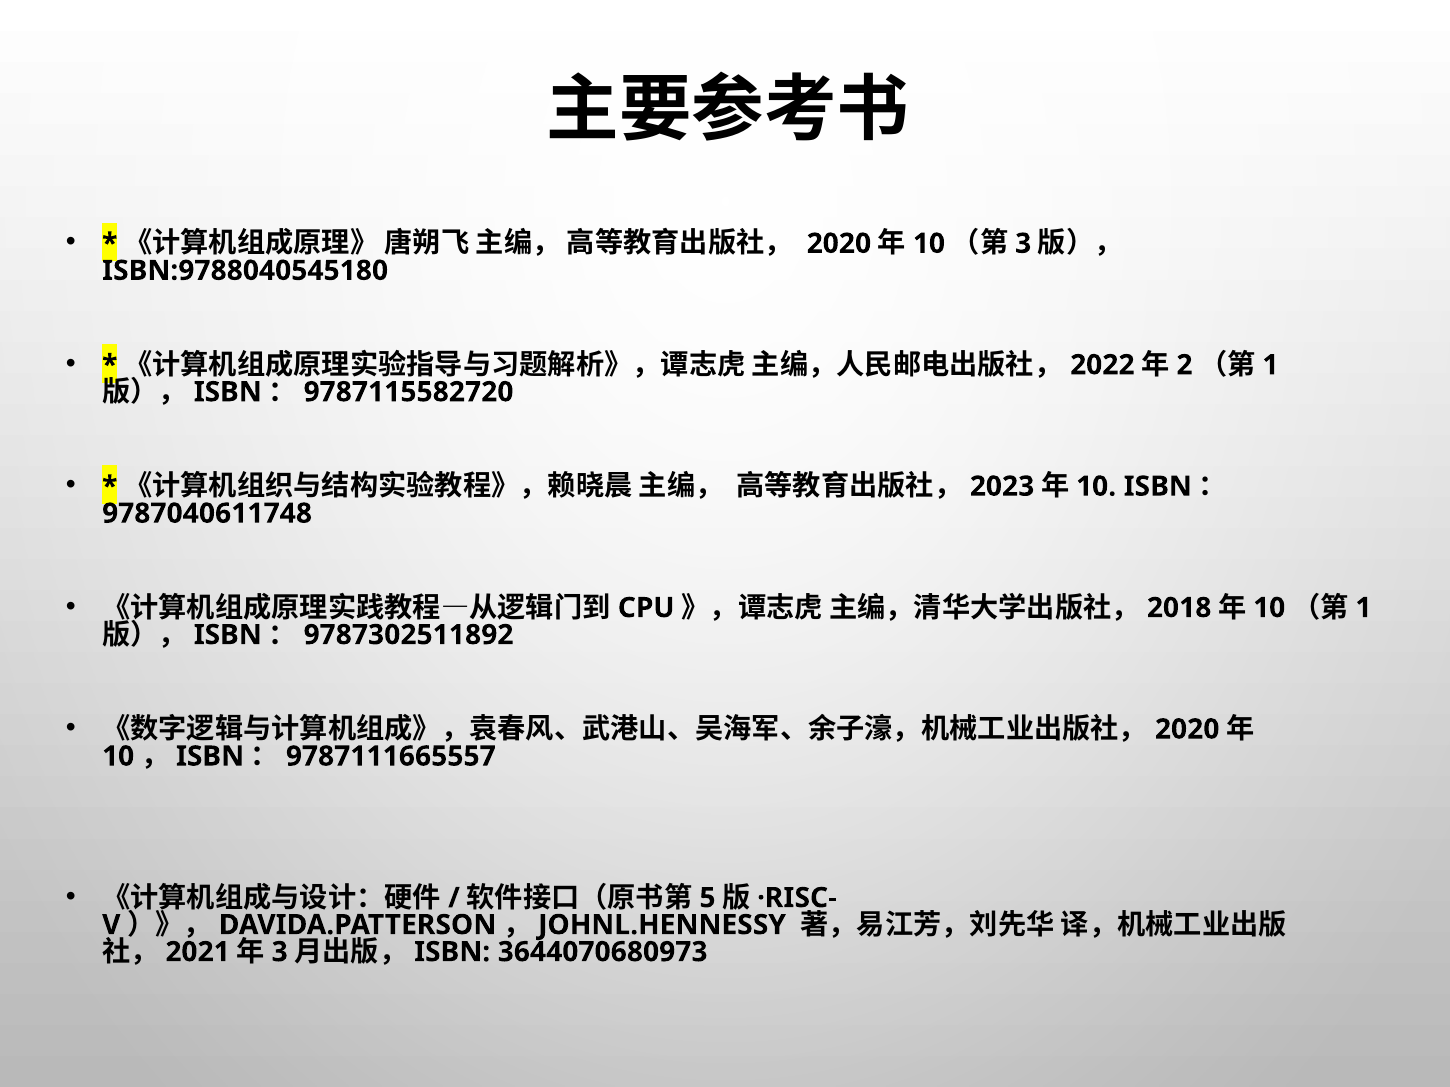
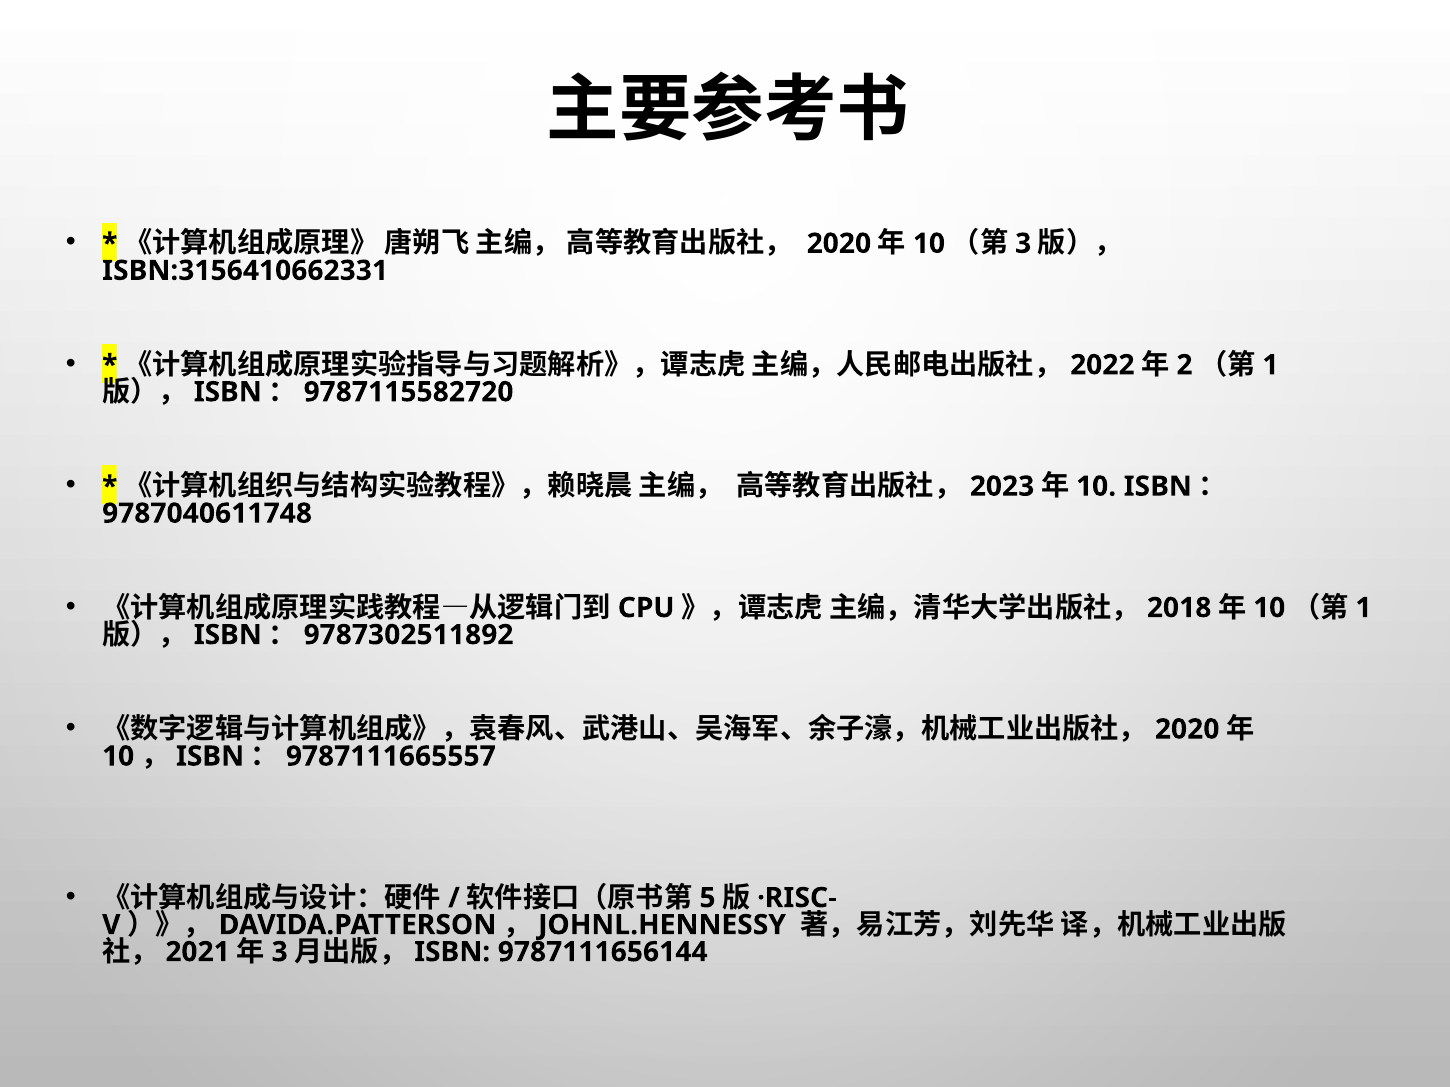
ISBN:9788040545180: ISBN:9788040545180 -> ISBN:3156410662331 (245, 271)
3644070680973: 3644070680973 -> 9787111656144 (603, 952)
